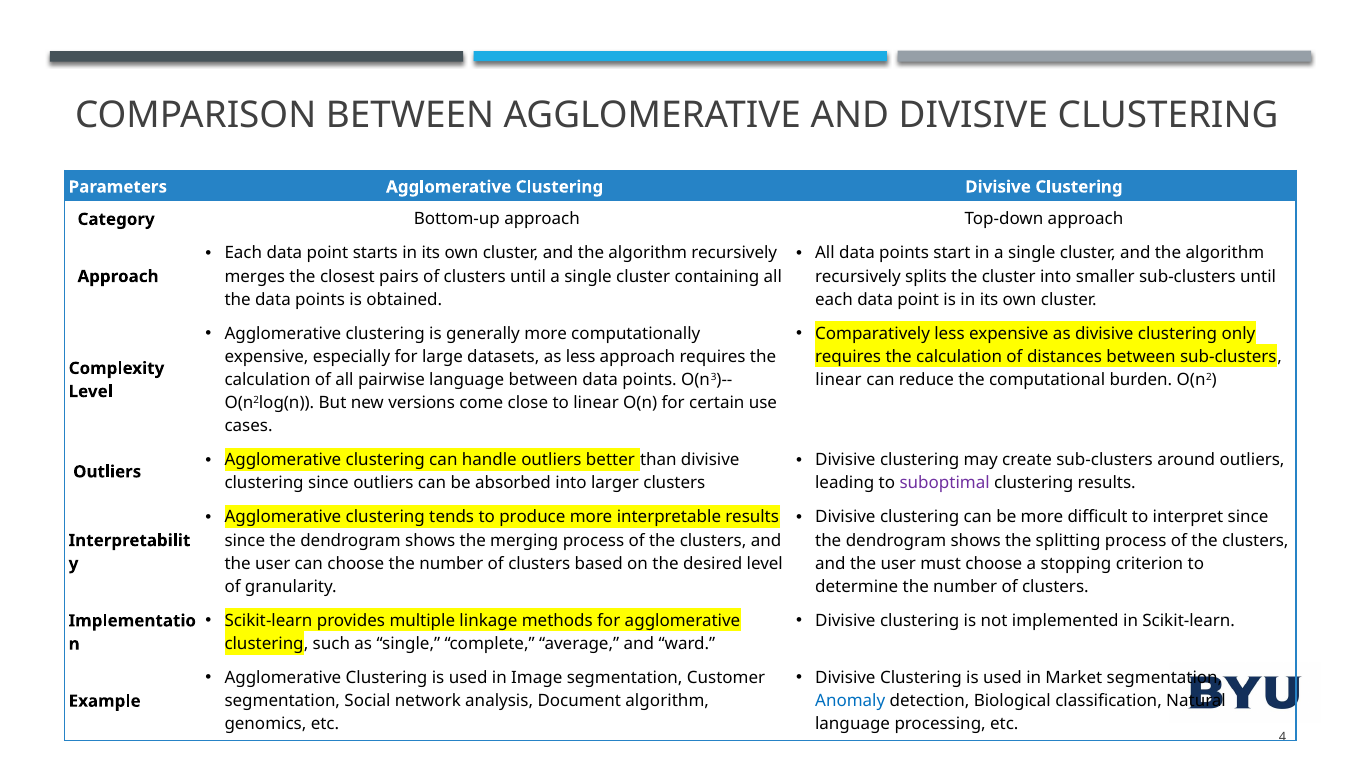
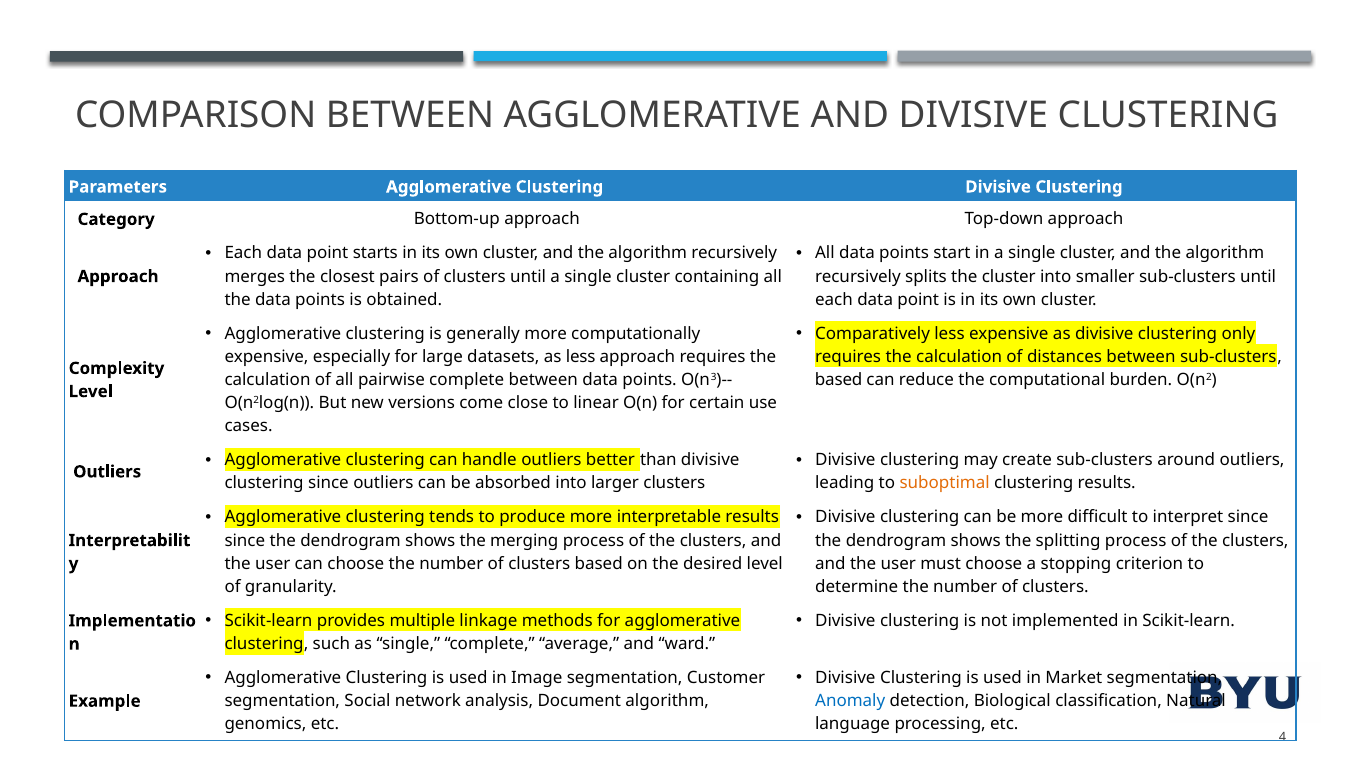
pairwise language: language -> complete (467, 380)
linear: linear -> based (839, 380)
suboptimal colour: purple -> orange (945, 483)
